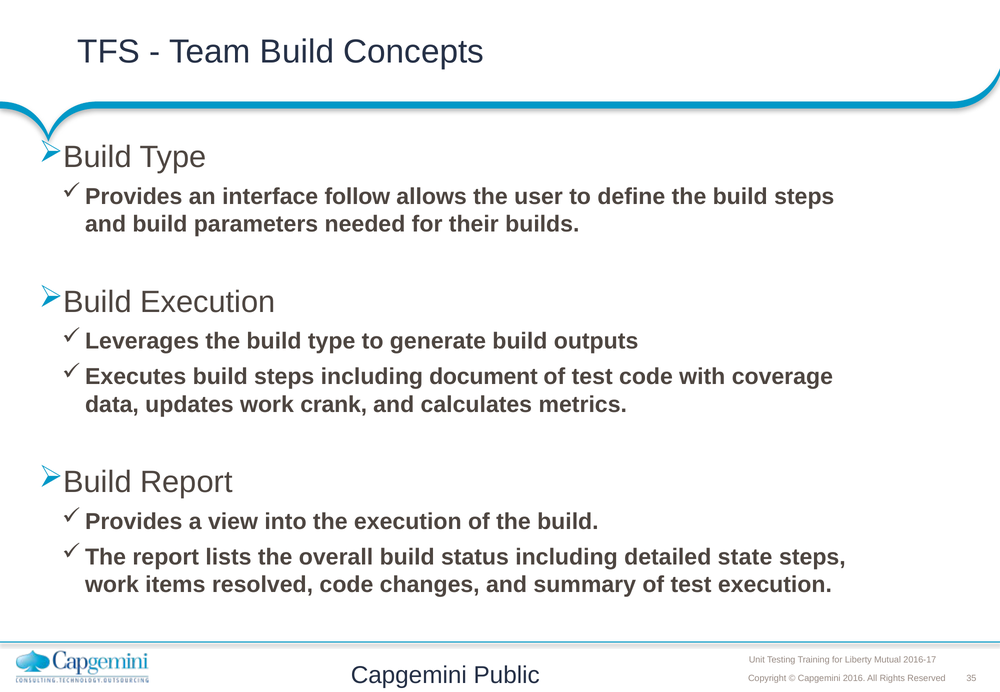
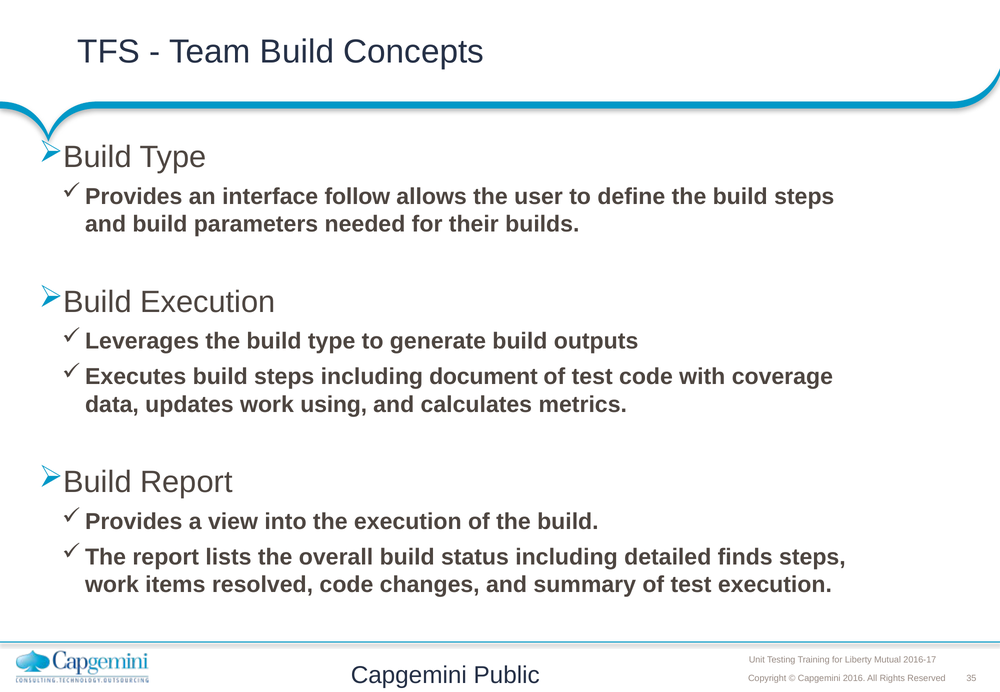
crank: crank -> using (334, 405)
state: state -> finds (745, 557)
